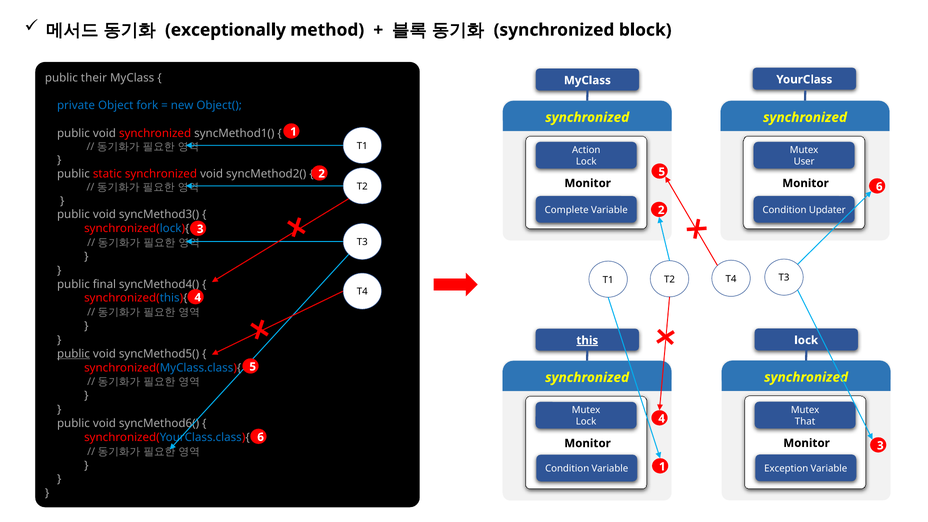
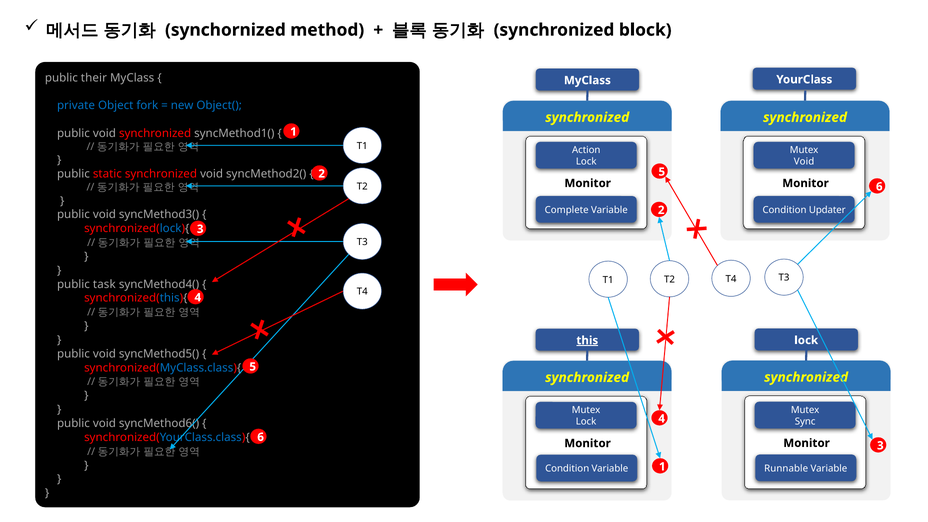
exceptionally: exceptionally -> synchornized (225, 30)
User: User -> Void (804, 162)
final: final -> task (104, 284)
public underline: present -> none (73, 354)
That: That -> Sync (805, 422)
Exception: Exception -> Runnable (786, 468)
